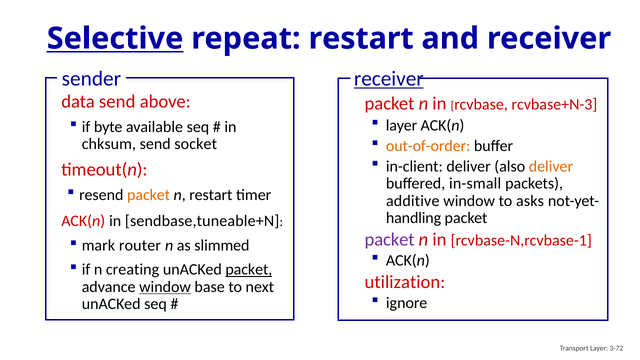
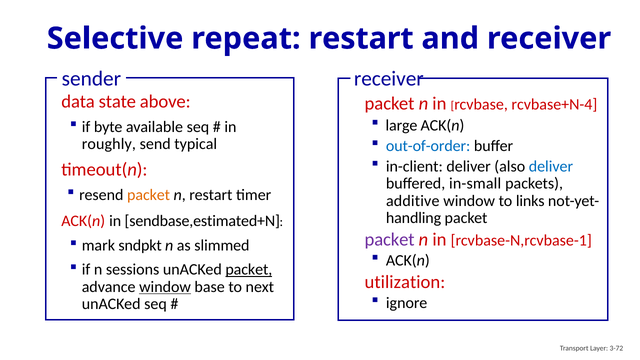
Selective underline: present -> none (115, 38)
receiver underline: present -> none (389, 79)
data send: send -> state (117, 101)
rcvbase+N-3: rcvbase+N-3 -> rcvbase+N-4 (554, 105)
layer: layer -> large (401, 125)
chksum: chksum -> roughly (109, 144)
socket: socket -> typical (196, 144)
out-of-order colour: orange -> blue (428, 146)
deliver colour: orange -> blue (551, 166)
asks: asks -> links (530, 201)
sendbase,tuneable+N: sendbase,tuneable+N -> sendbase,estimated+N (202, 221)
router: router -> sndpkt (140, 246)
creating: creating -> sessions (133, 270)
